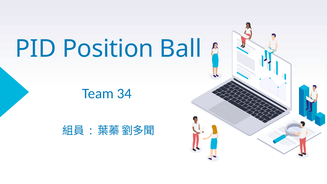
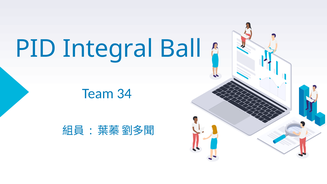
Position: Position -> Integral (108, 49)
